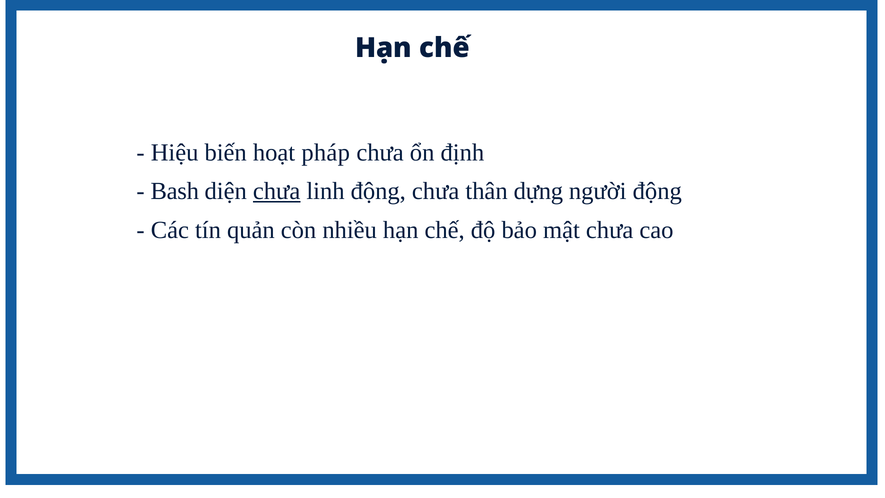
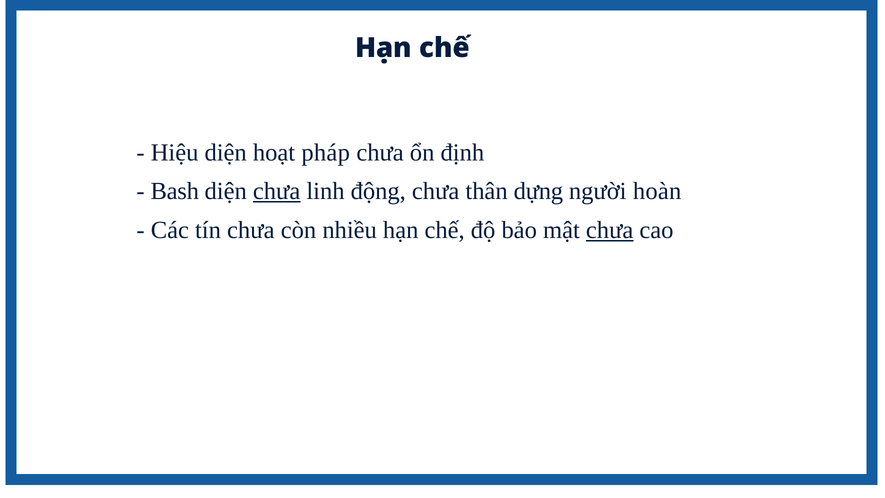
Hiệu biến: biến -> diện (226, 152)
người động: động -> hoàn (657, 191)
tín quản: quản -> chưa (251, 230)
chưa underline: none -> present (610, 230)
